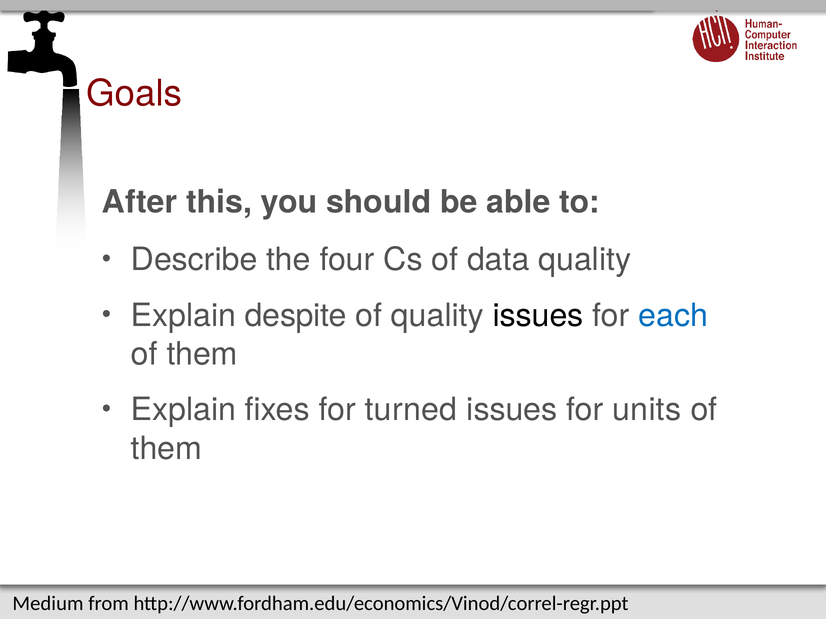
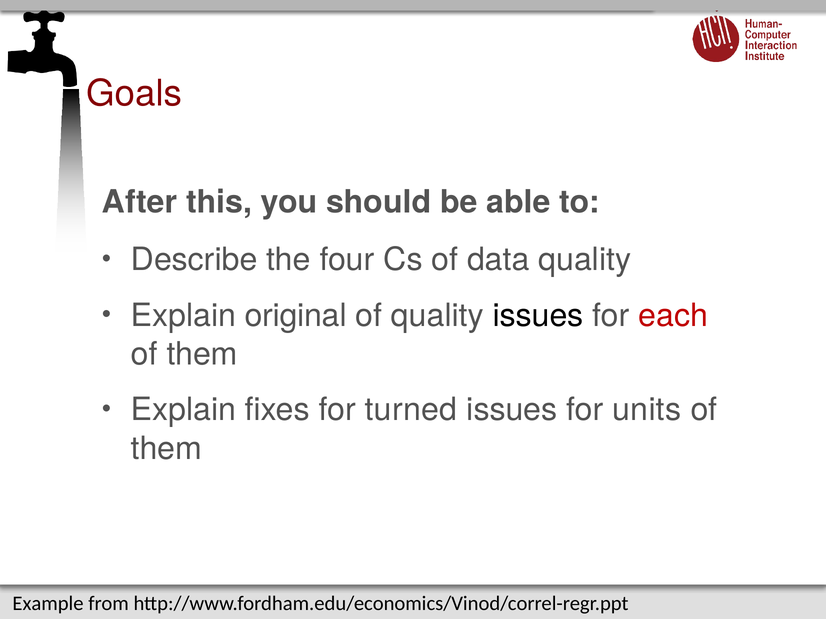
despite: despite -> original (296, 316)
each colour: blue -> red (673, 316)
Medium: Medium -> Example (48, 604)
